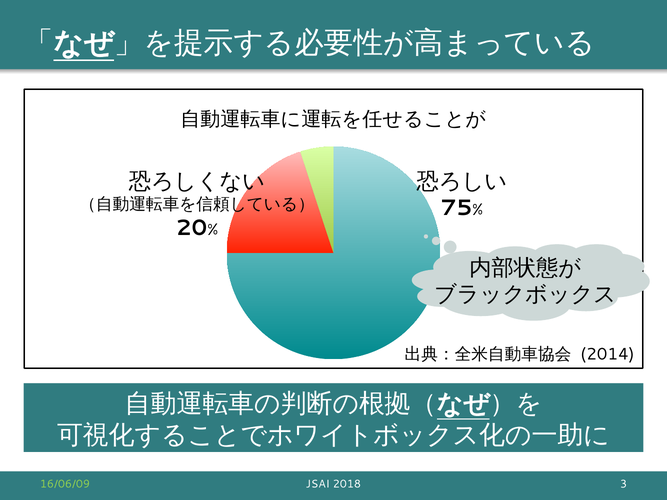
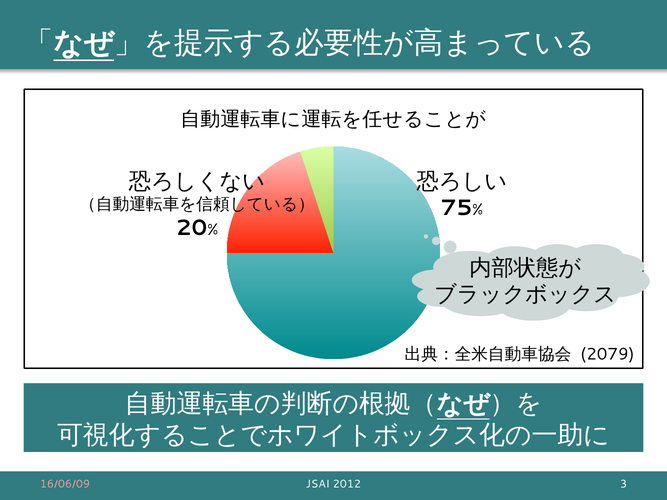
2014: 2014 -> 2079 (607, 355)
16/06/09 colour: light green -> pink (65, 484)
2018: 2018 -> 2012 (347, 484)
